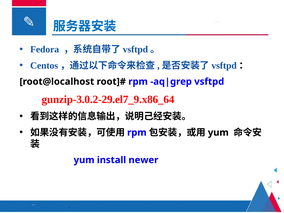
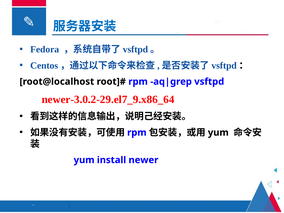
gunzip-3.0.2-29.el7_9.x86_64: gunzip-3.0.2-29.el7_9.x86_64 -> newer-3.0.2-29.el7_9.x86_64 (108, 100)
